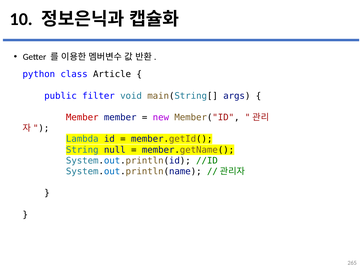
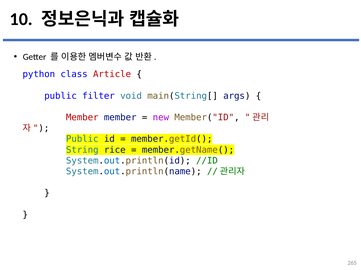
Article colour: black -> red (112, 74)
Lambda: Lambda -> Public (82, 139)
null: null -> rice (115, 150)
